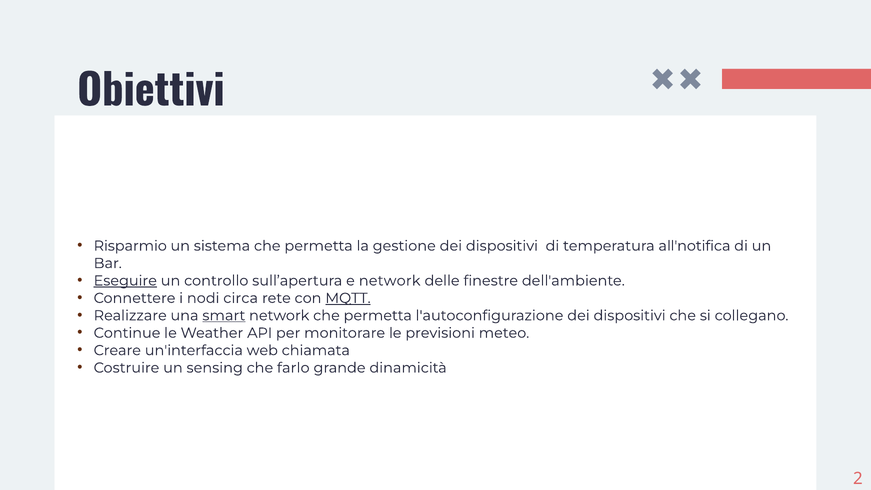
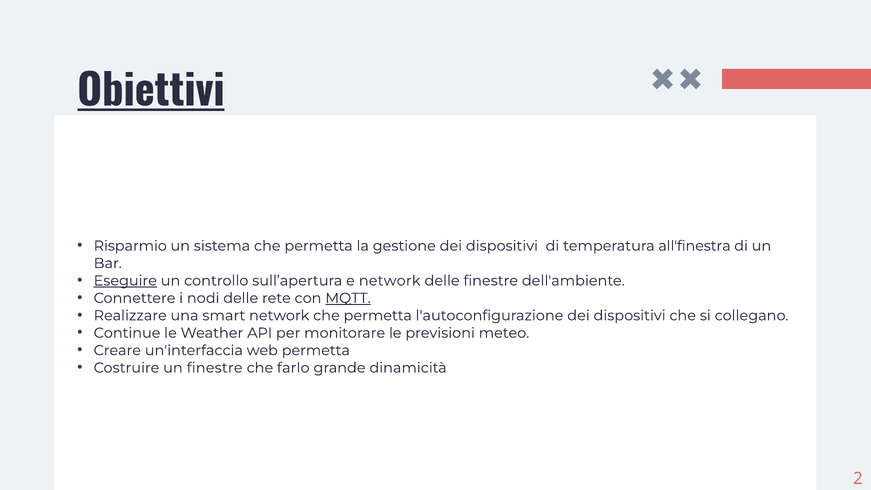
Obiettivi underline: none -> present (151, 91)
all'notifica: all'notifica -> all'finestra (694, 246)
nodi circa: circa -> delle (241, 298)
smart underline: present -> none (224, 316)
web chiamata: chiamata -> permetta (316, 350)
un sensing: sensing -> finestre (215, 368)
